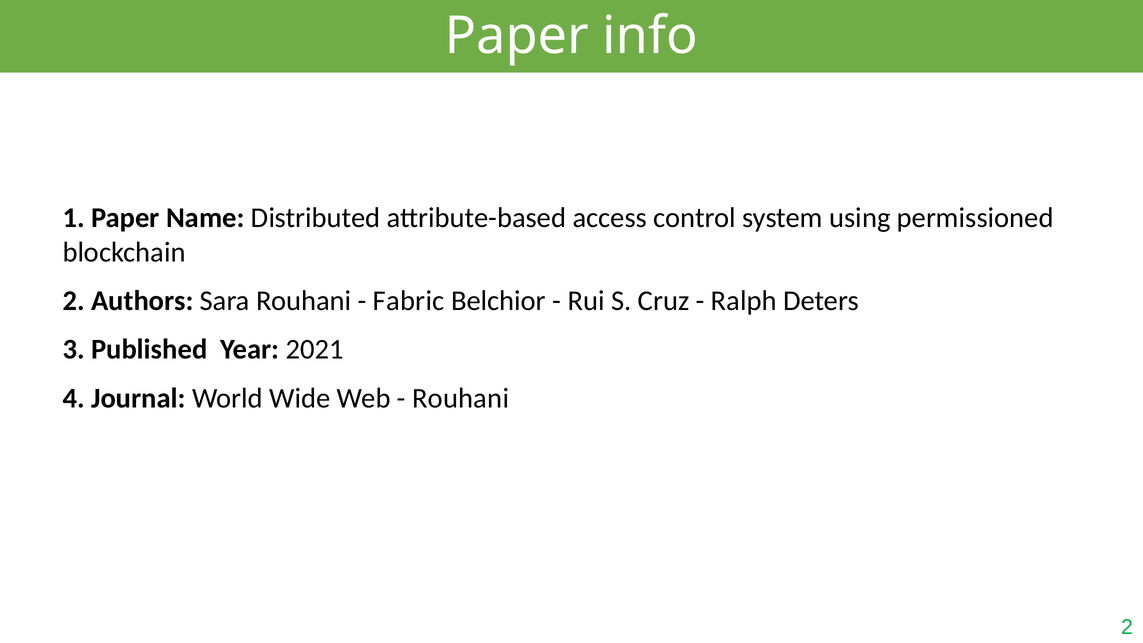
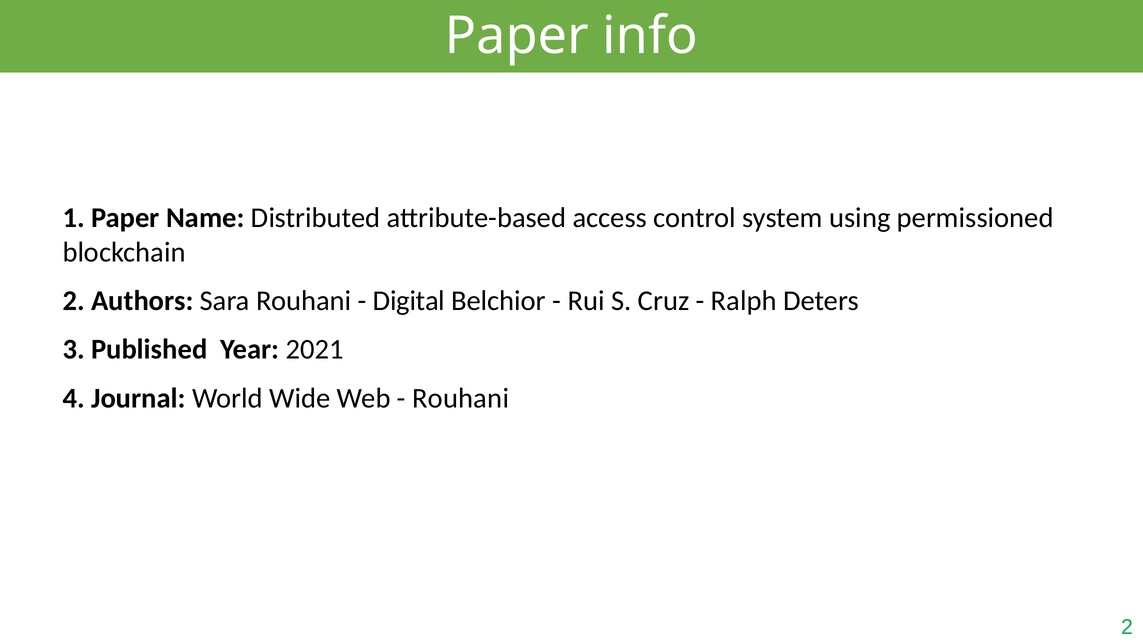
Fabric: Fabric -> Digital (409, 301)
